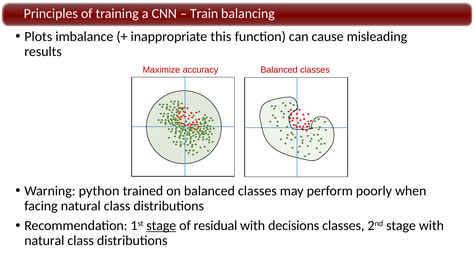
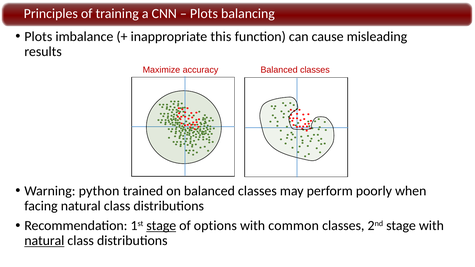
Train: Train -> Plots (204, 14)
residual: residual -> options (215, 226)
decisions: decisions -> common (294, 226)
natural underline: none -> present (44, 241)
